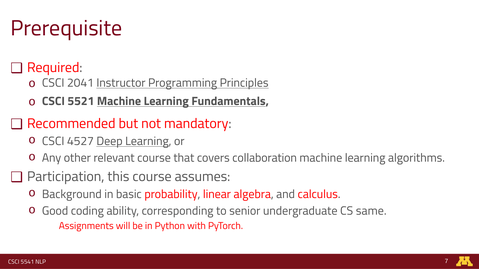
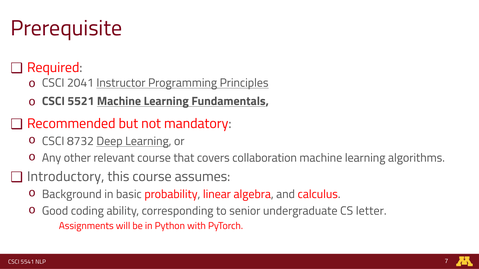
4527: 4527 -> 8732 (80, 142)
Participation: Participation -> Introductory (66, 177)
same: same -> letter (371, 211)
